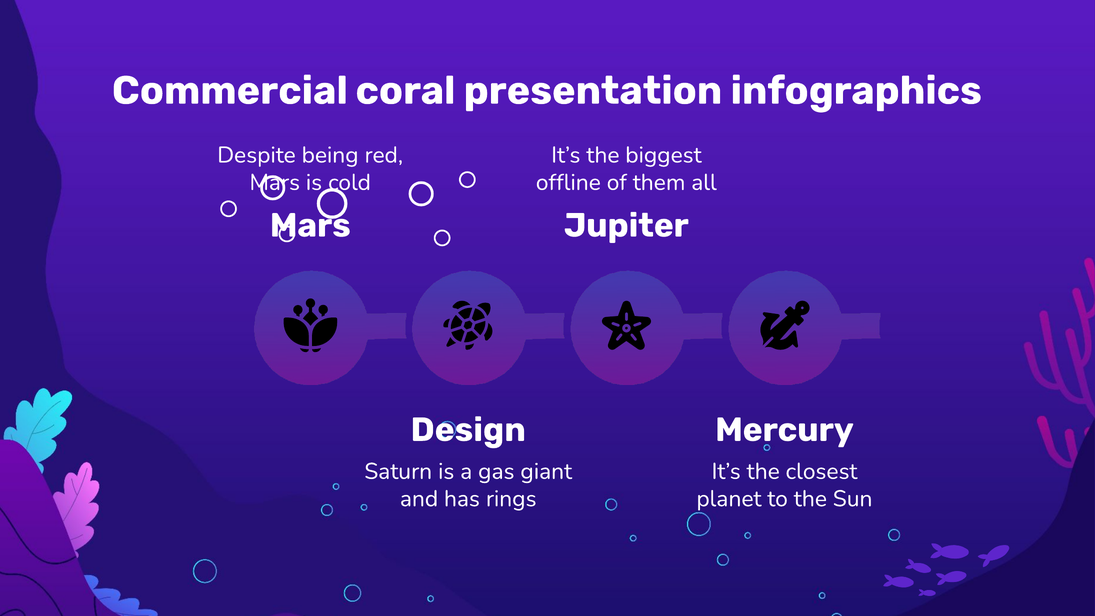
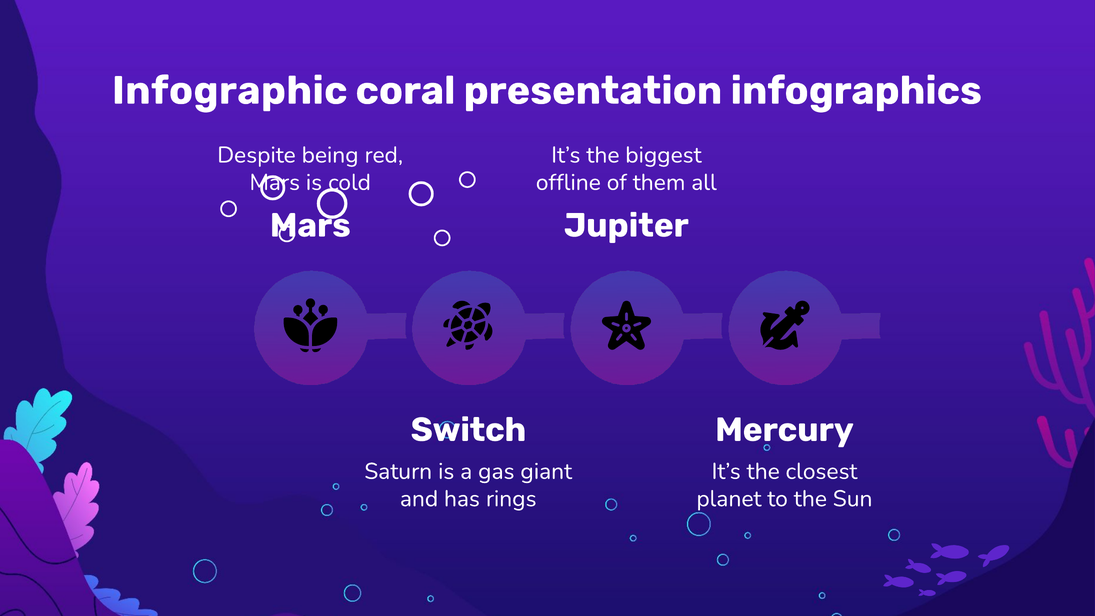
Commercial: Commercial -> Infographic (230, 91)
Design: Design -> Switch (468, 430)
